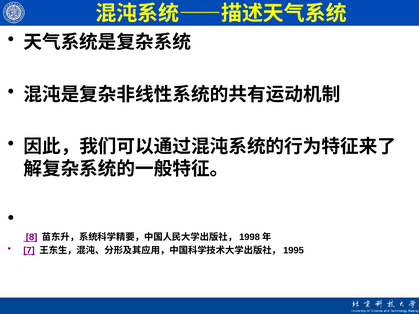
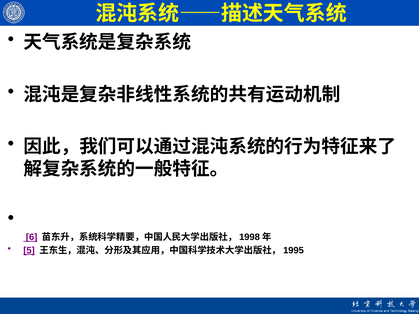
8: 8 -> 6 (32, 237)
7: 7 -> 5 (29, 250)
